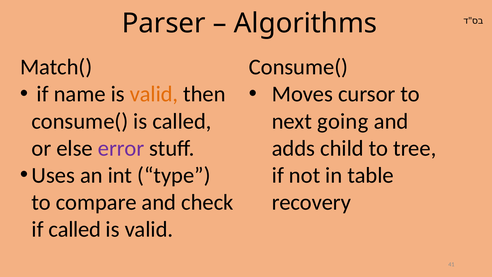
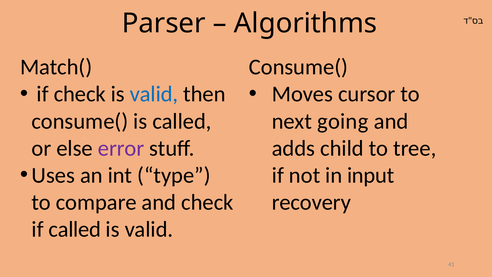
if name: name -> check (80, 94)
valid colour: orange -> blue (154, 94)
table: table -> input (371, 175)
